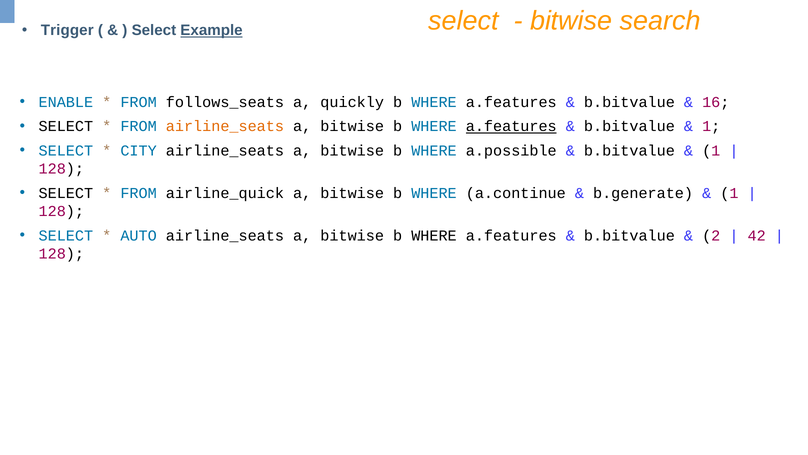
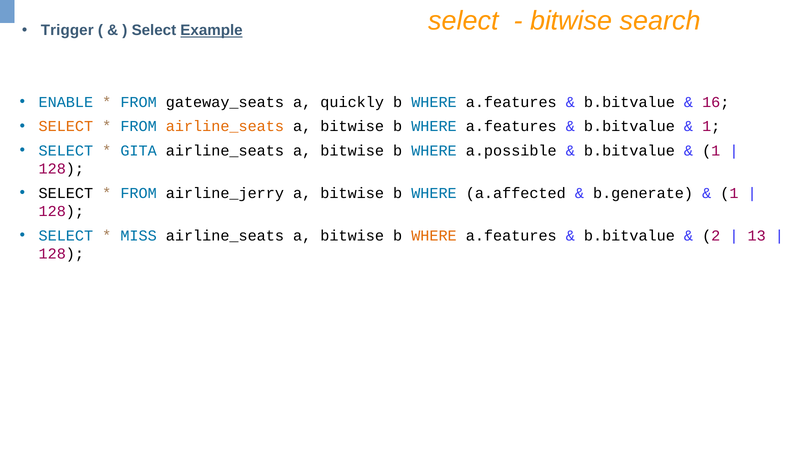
follows_seats: follows_seats -> gateway_seats (225, 102)
SELECT colour: black -> orange (66, 126)
a.features underline: present -> none (511, 126)
CITY: CITY -> GITA (139, 150)
airline_quick: airline_quick -> airline_jerry (225, 193)
a.continue: a.continue -> a.affected (516, 193)
AUTO: AUTO -> MISS (139, 235)
WHERE colour: black -> orange (434, 235)
42: 42 -> 13 (757, 235)
